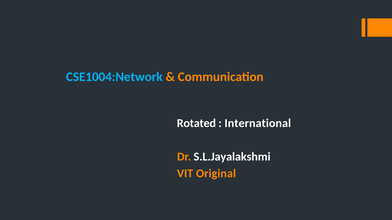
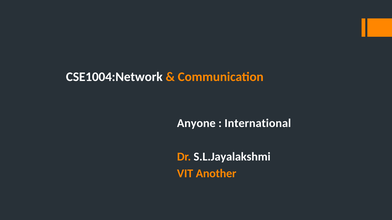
CSE1004:Network colour: light blue -> white (114, 77)
Rotated: Rotated -> Anyone (196, 123)
Original: Original -> Another (216, 174)
